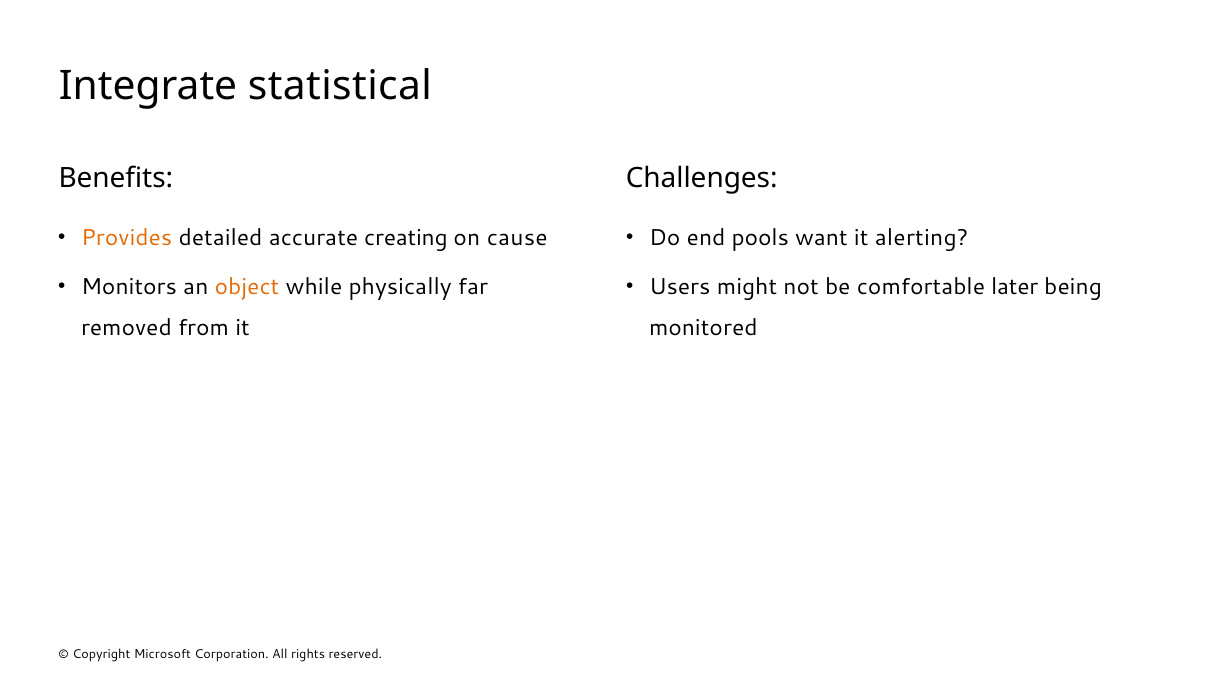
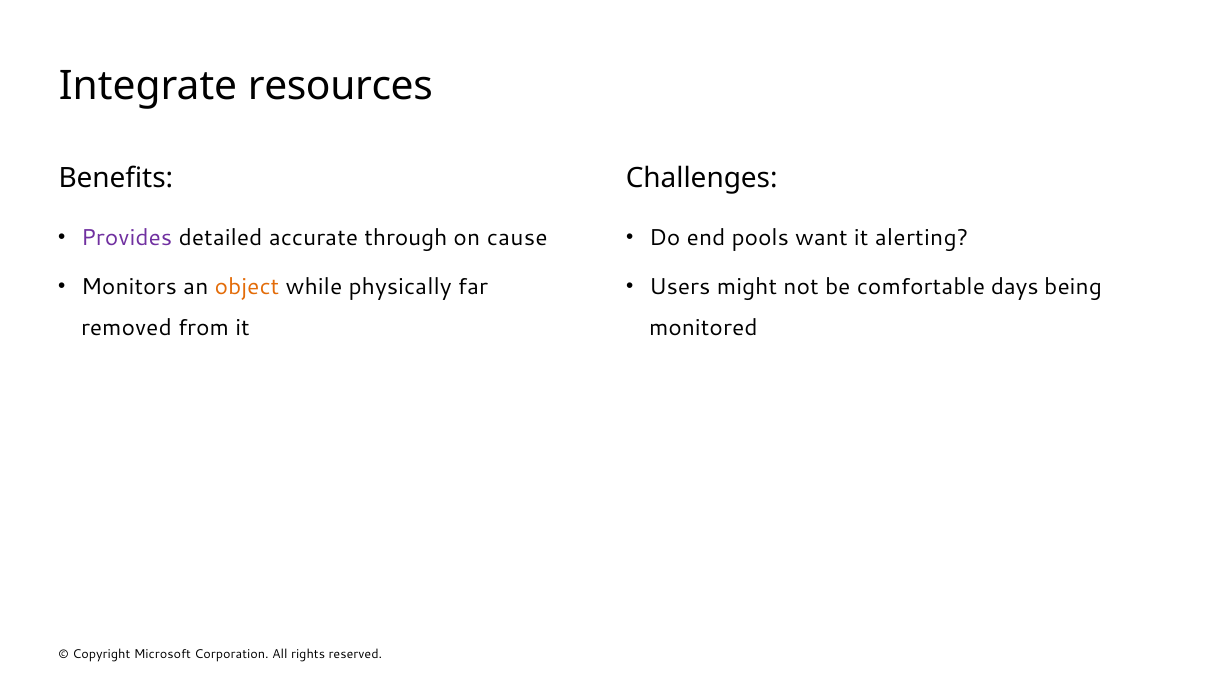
statistical: statistical -> resources (340, 86)
Provides colour: orange -> purple (127, 238)
creating: creating -> through (406, 238)
later: later -> days (1015, 287)
